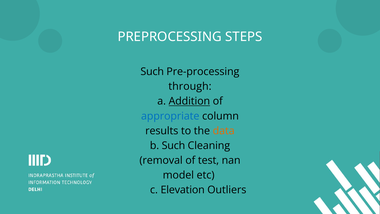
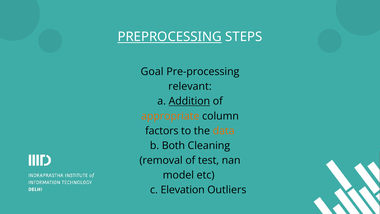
PREPROCESSING underline: none -> present (170, 37)
Such: Such -> Goal (152, 72)
through: through -> relevant (190, 86)
appropriate colour: blue -> orange (170, 116)
results: results -> factors (162, 131)
b Such: Such -> Both (173, 145)
